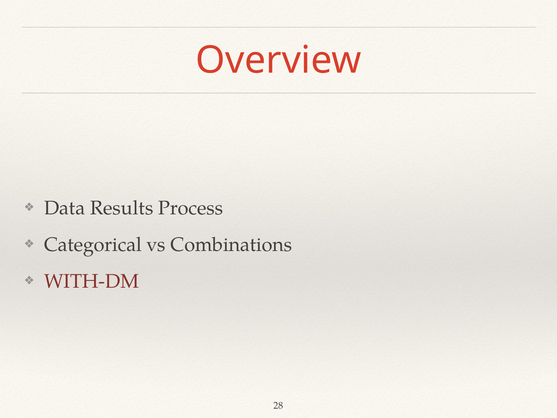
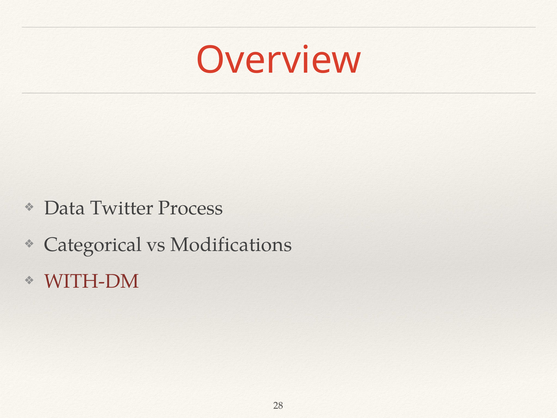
Results: Results -> Twitter (122, 208)
Combinations: Combinations -> Modifications (231, 245)
